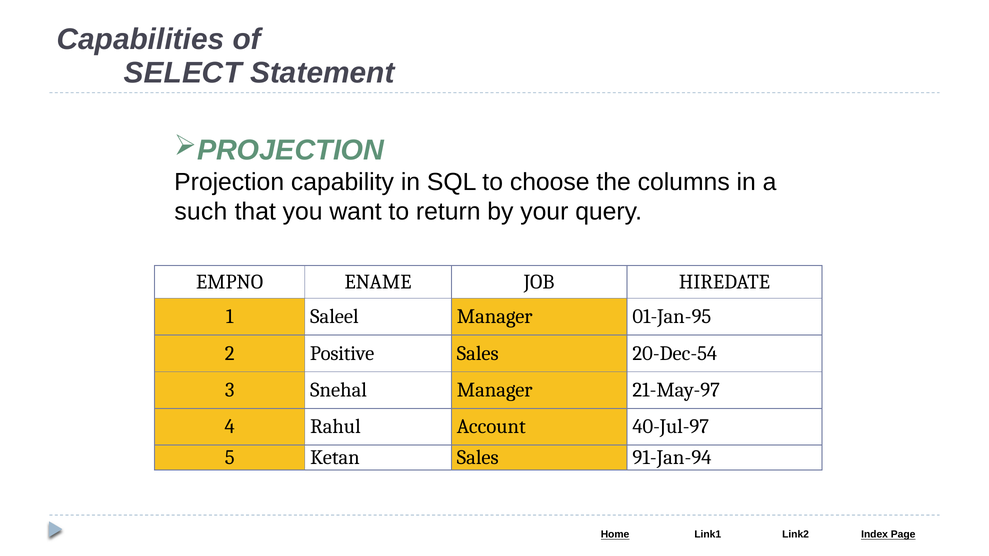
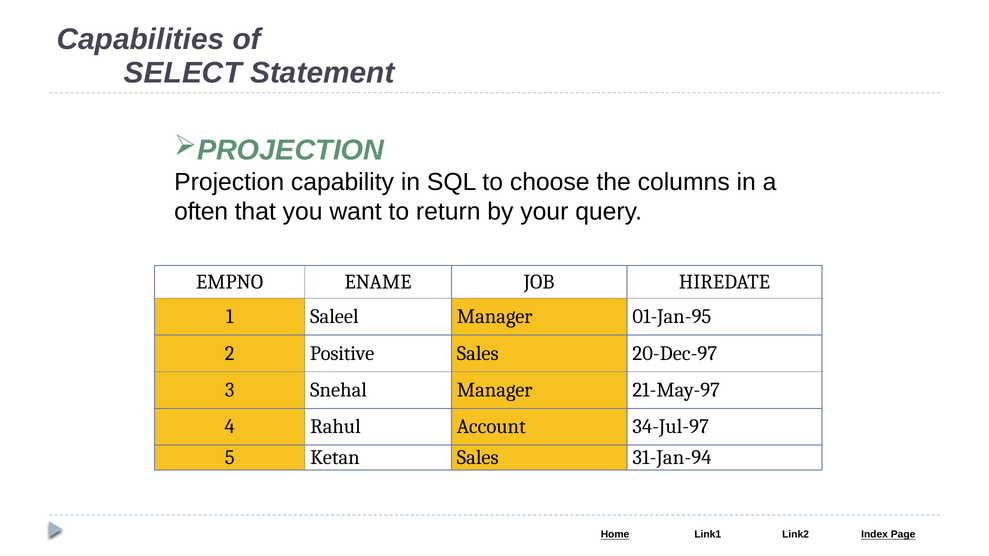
such: such -> often (201, 212)
20-Dec-54: 20-Dec-54 -> 20-Dec-97 (675, 353)
40-Jul-97: 40-Jul-97 -> 34-Jul-97 (671, 427)
91-Jan-94: 91-Jan-94 -> 31-Jan-94 (672, 458)
